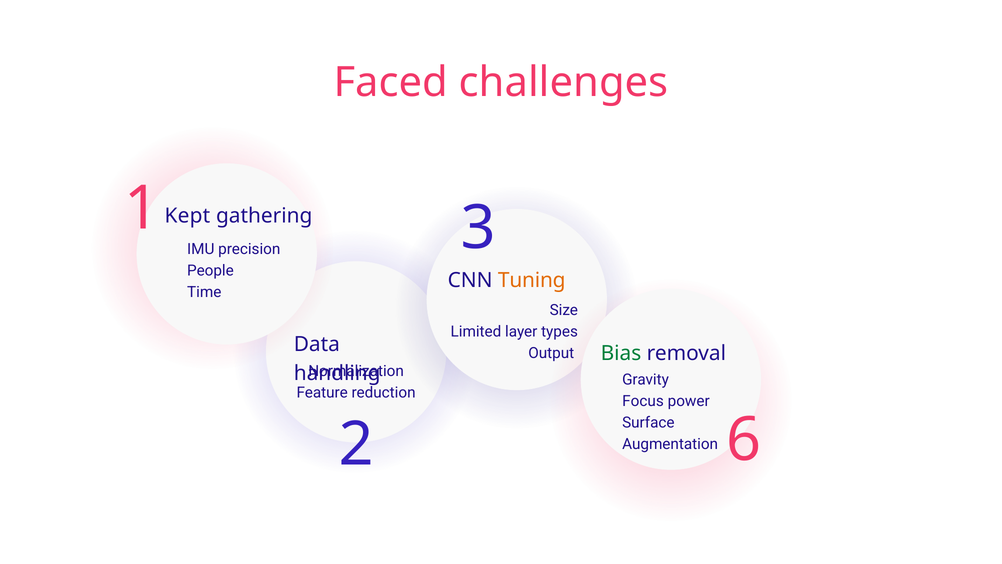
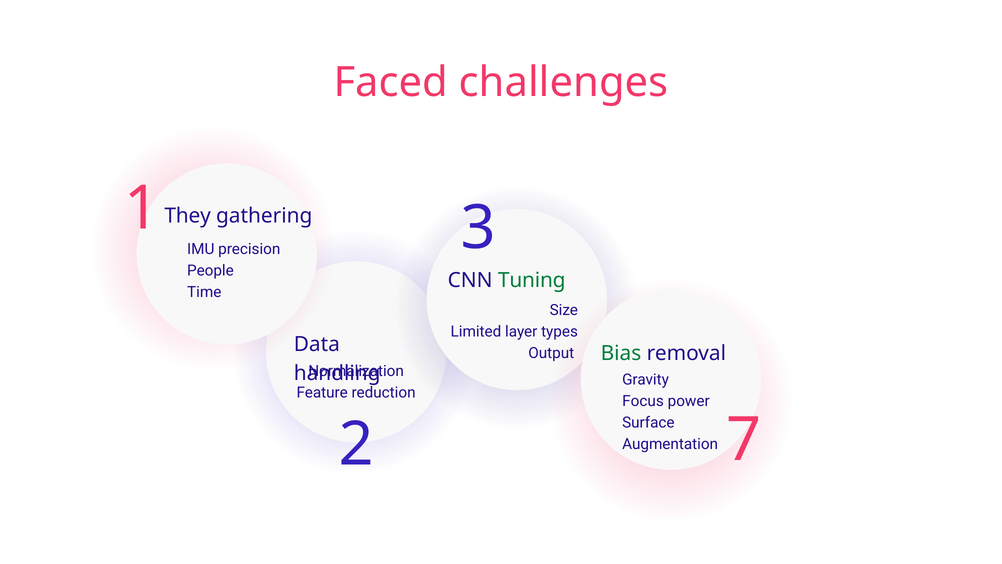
Kept: Kept -> They (188, 216)
Tuning colour: orange -> green (532, 280)
6: 6 -> 7 (744, 440)
